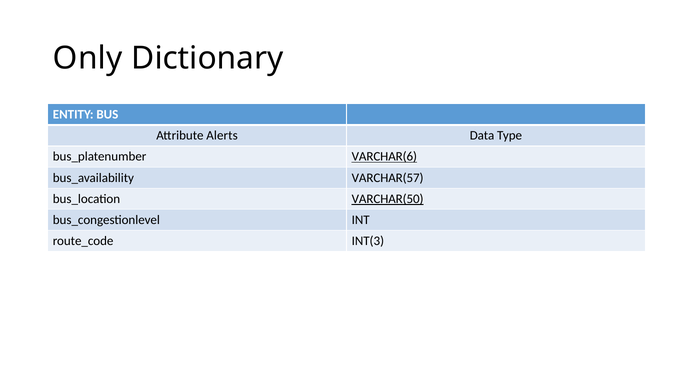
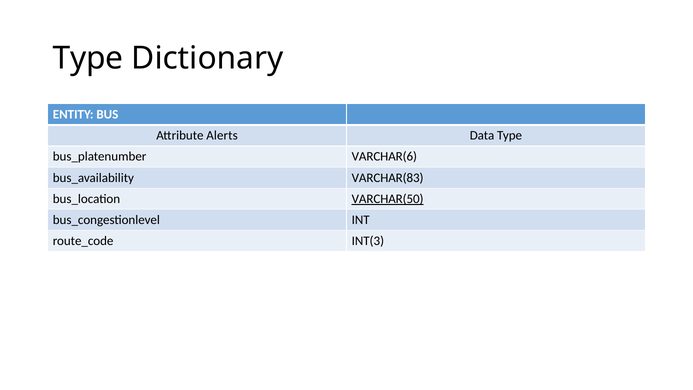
Only: Only -> Type (88, 58)
VARCHAR(6 underline: present -> none (384, 157)
VARCHAR(57: VARCHAR(57 -> VARCHAR(83 (388, 178)
